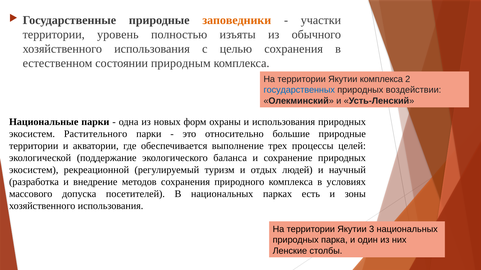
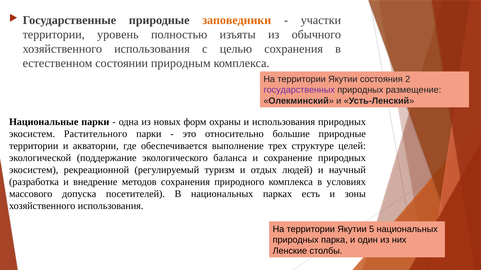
Якутии комплекса: комплекса -> состояния (381, 79)
государственных colour: blue -> purple (299, 90)
воздействии: воздействии -> размещение (414, 90)
процессы: процессы -> структуре (313, 146)
3: 3 -> 5 (372, 230)
